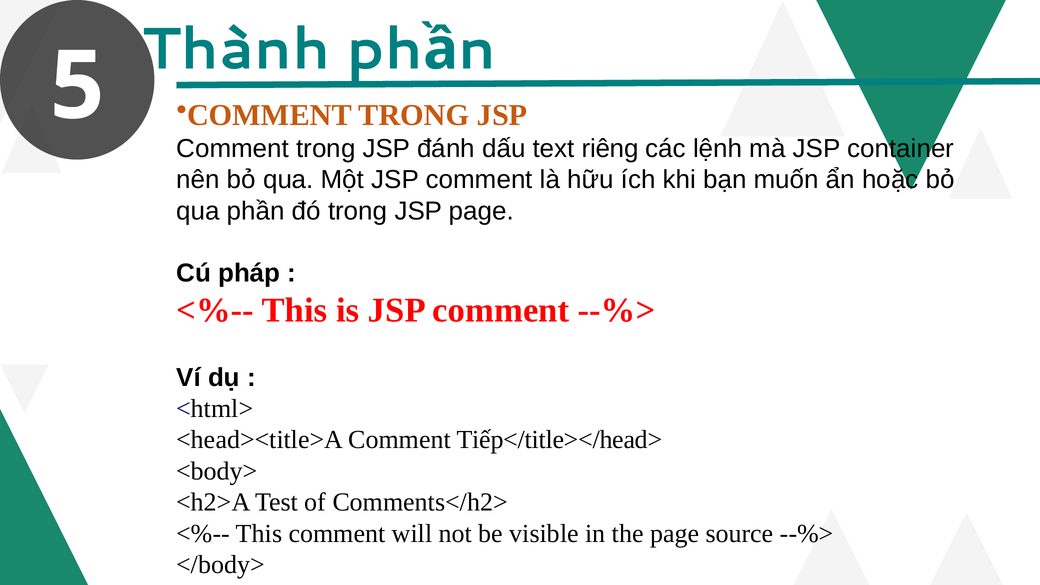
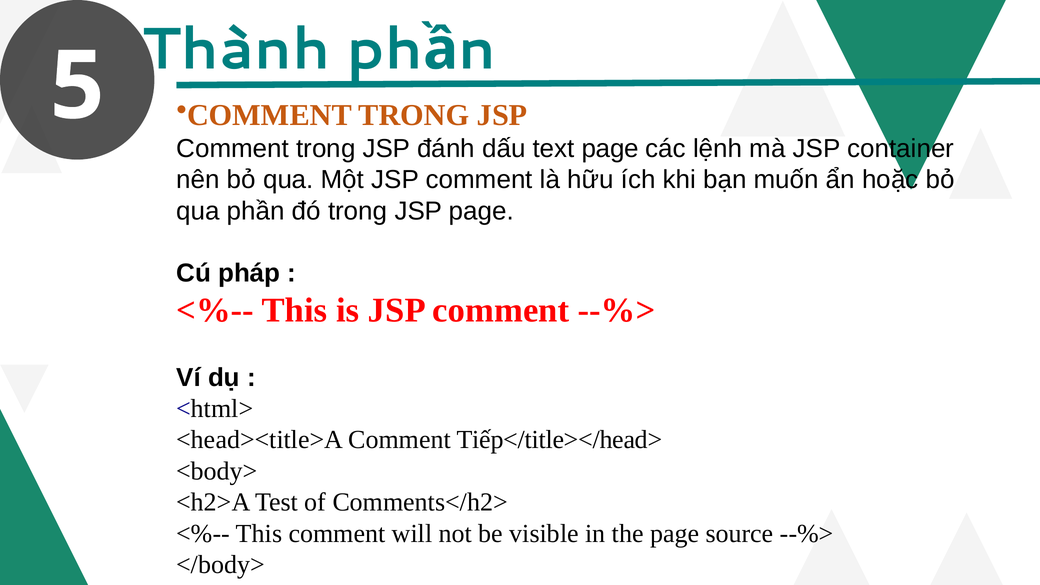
text riêng: riêng -> page (610, 149)
